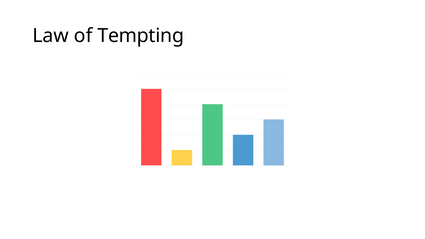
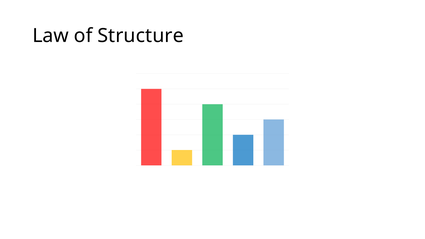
Tempting: Tempting -> Structure (141, 36)
